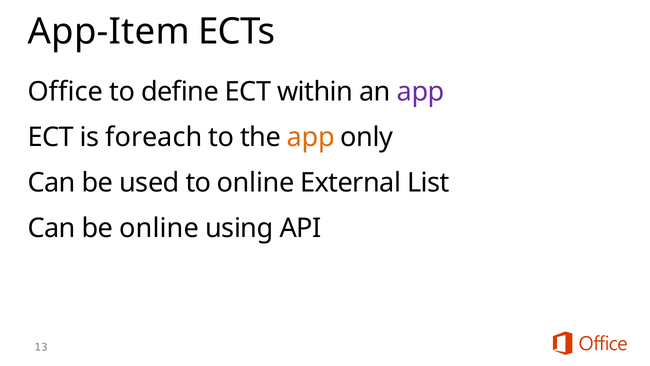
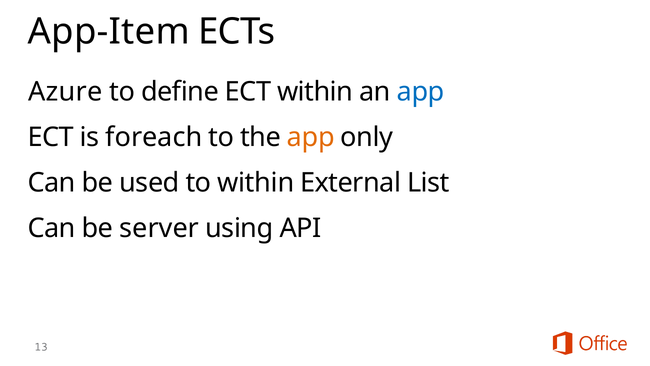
Office: Office -> Azure (65, 92)
app colour: purple -> blue (421, 92)
to online: online -> within (256, 183)
be online: online -> server (159, 228)
